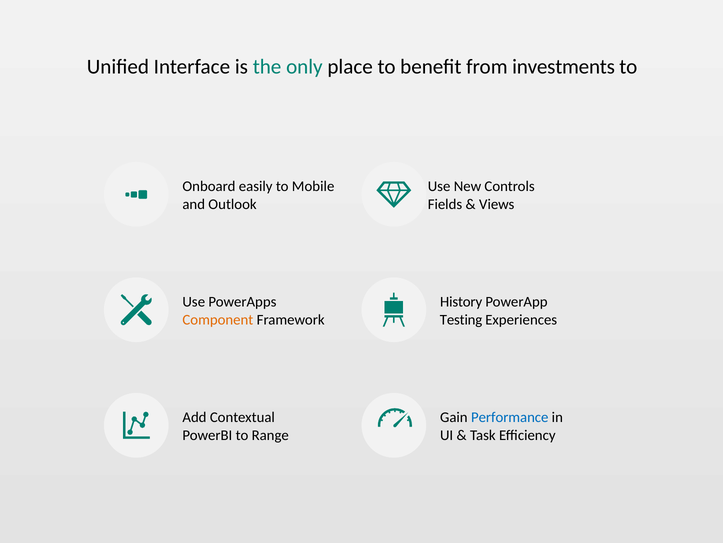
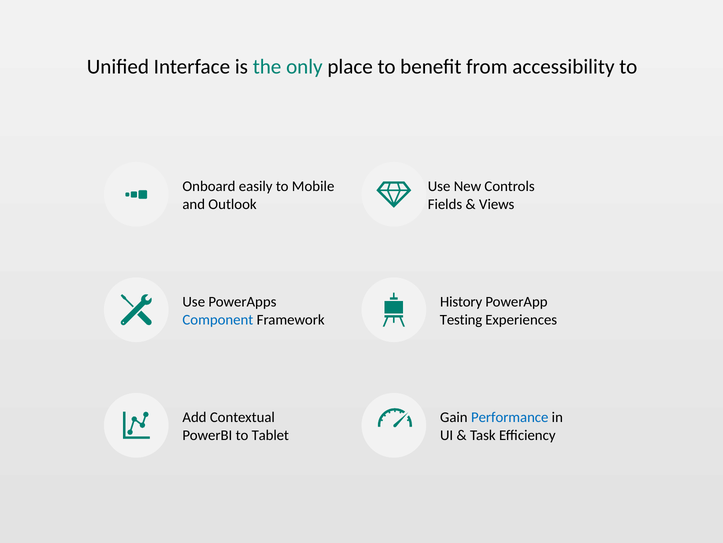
investments: investments -> accessibility (563, 67)
Component colour: orange -> blue (218, 319)
Range: Range -> Tablet (270, 435)
